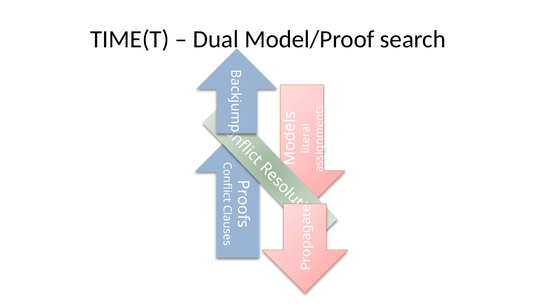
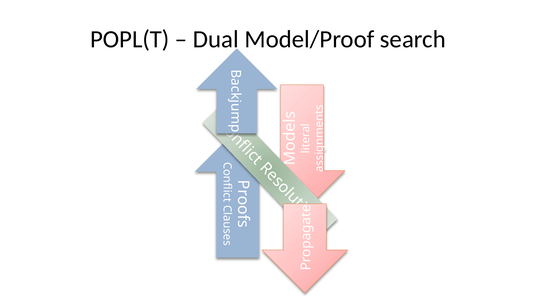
TIME(T: TIME(T -> POPL(T (130, 39)
